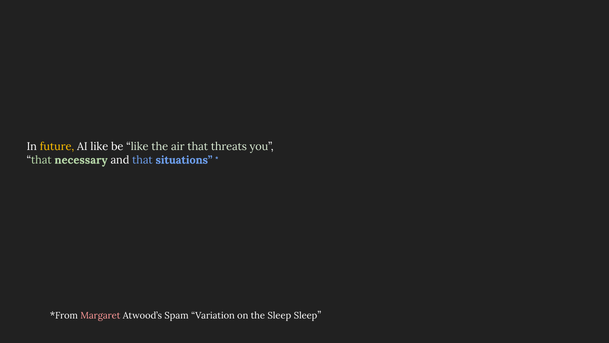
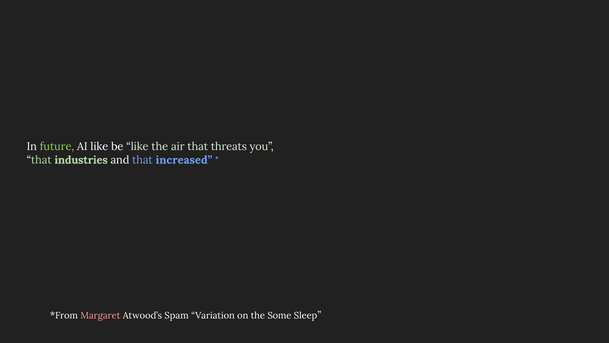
future colour: yellow -> light green (57, 147)
necessary: necessary -> industries (81, 160)
situations: situations -> increased (184, 160)
the Sleep: Sleep -> Some (279, 315)
